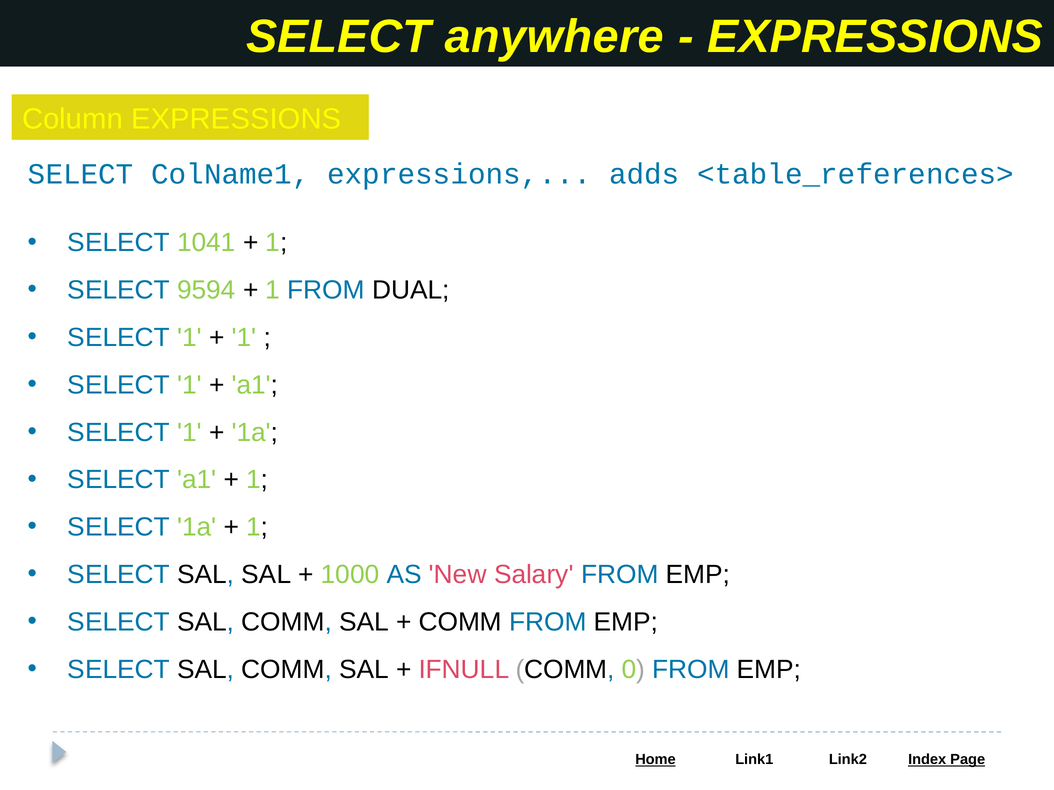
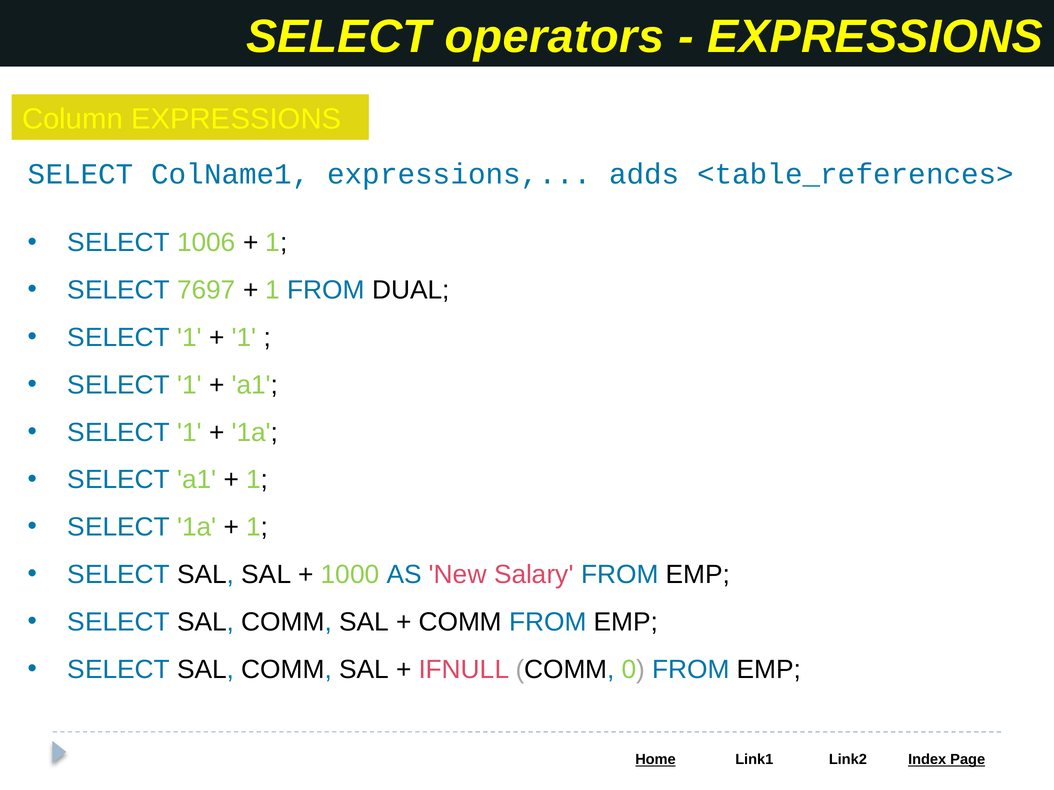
anywhere: anywhere -> operators (554, 37)
1041: 1041 -> 1006 (206, 243)
9594: 9594 -> 7697 (206, 290)
